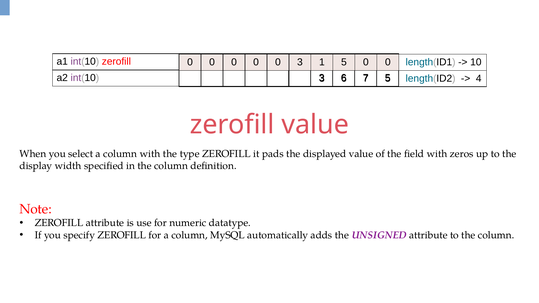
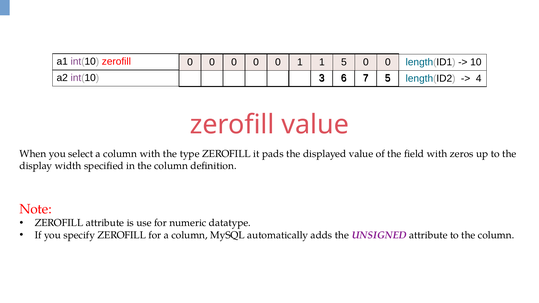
0 3: 3 -> 1 (300, 62)
